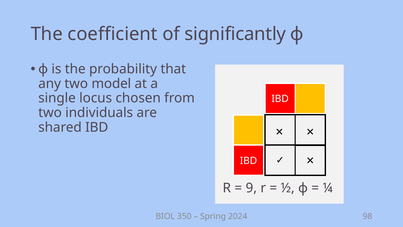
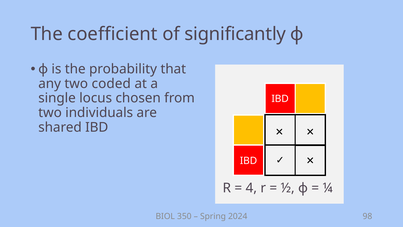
model: model -> coded (111, 84)
9: 9 -> 4 (251, 188)
